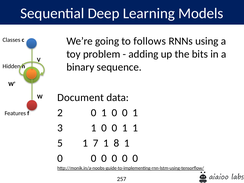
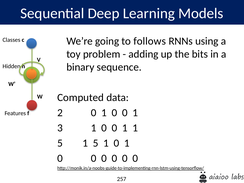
Document: Document -> Computed (81, 97)
5 1 7: 7 -> 5 (96, 143)
8: 8 -> 0 (116, 143)
